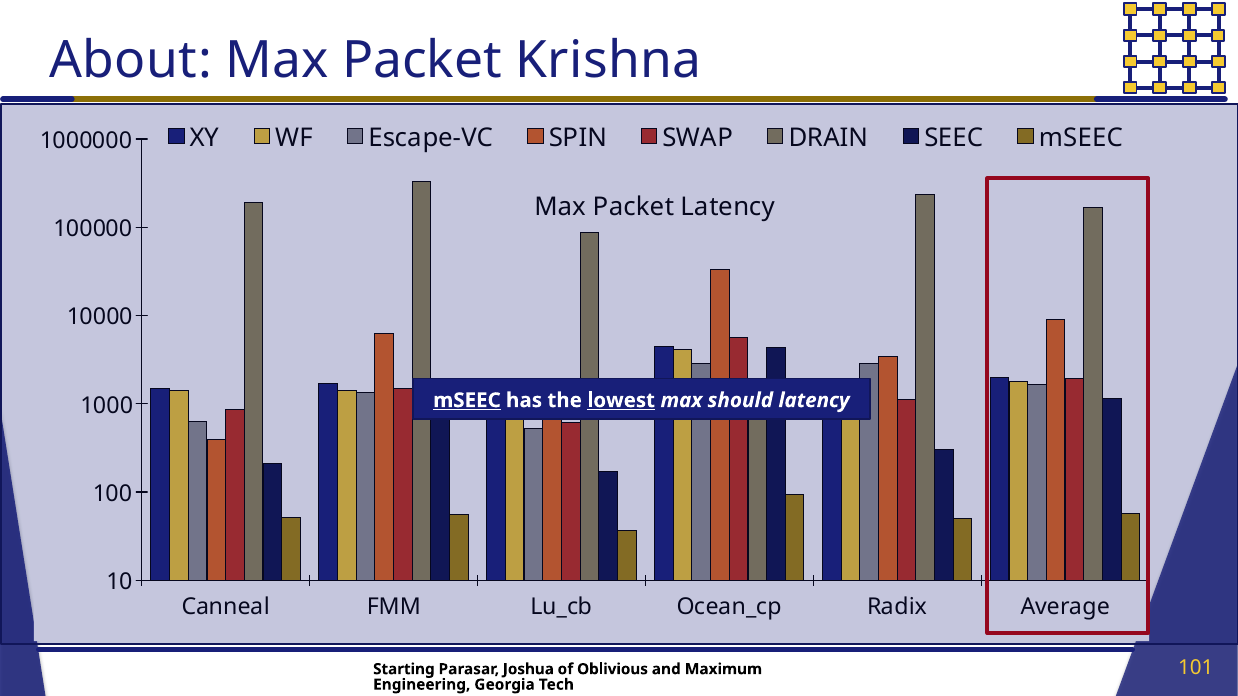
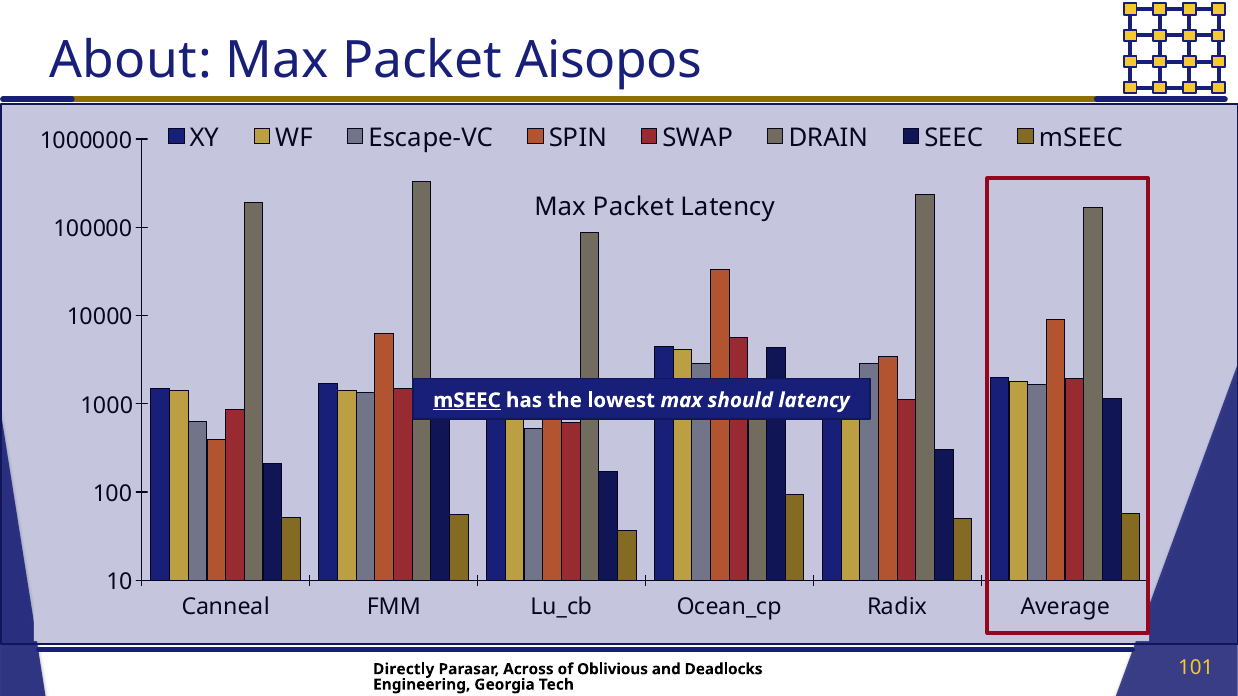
Krishna: Krishna -> Aisopos (609, 61)
lowest underline: present -> none (621, 401)
Starting: Starting -> Directly (404, 669)
Joshua: Joshua -> Across (528, 669)
Maximum: Maximum -> Deadlocks (724, 669)
